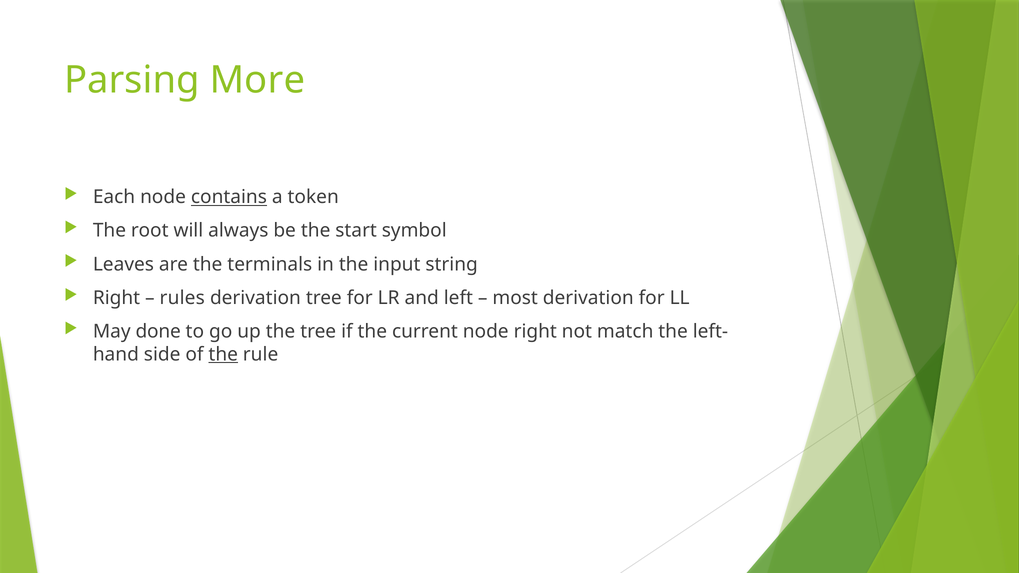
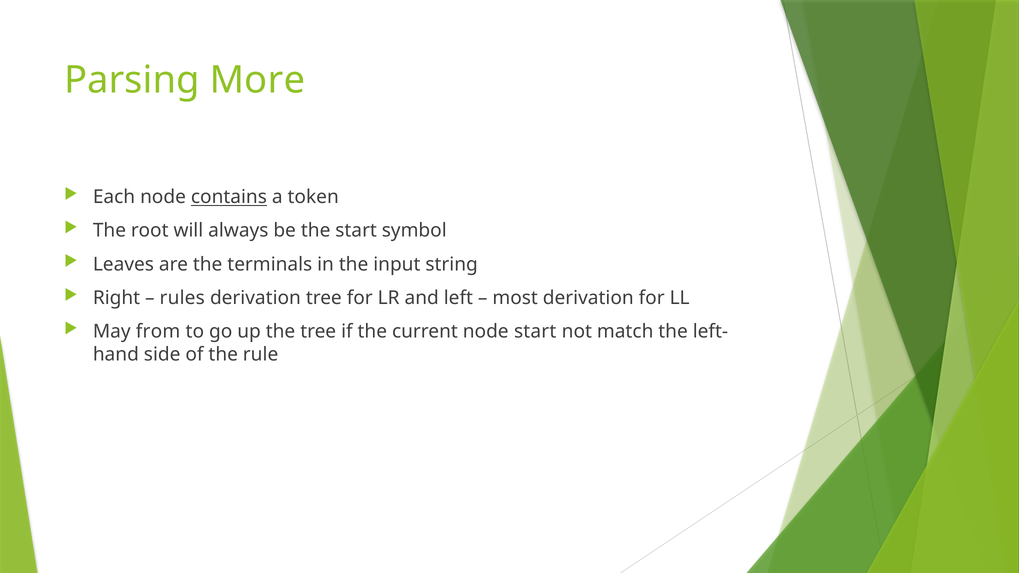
done: done -> from (158, 331)
node right: right -> start (535, 331)
the underline: present -> none (223, 354)
